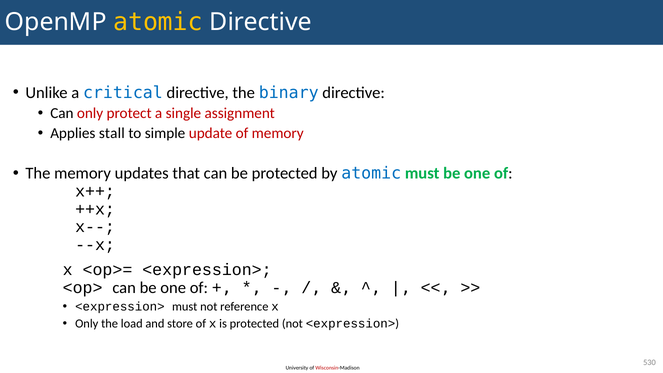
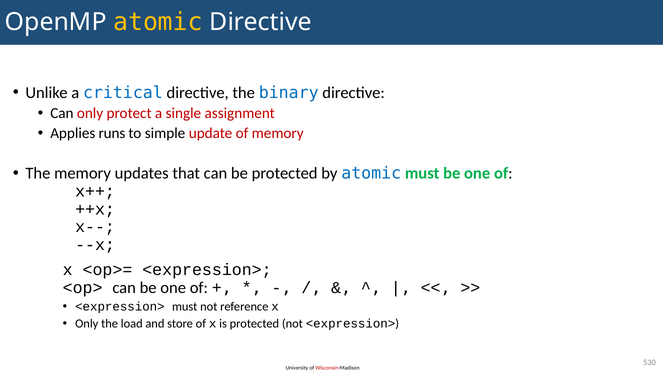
stall: stall -> runs (112, 133)
